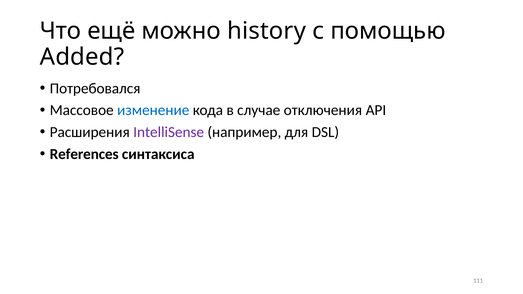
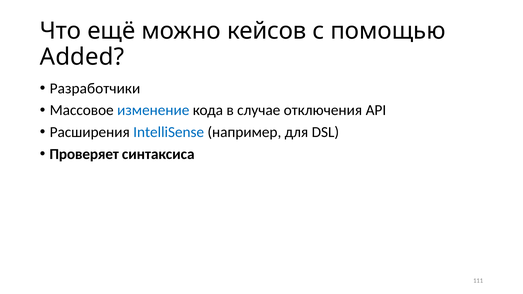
history: history -> кейсов (267, 31)
Потребовался: Потребовался -> Разработчики (95, 88)
IntelliSense colour: purple -> blue (169, 132)
References: References -> Проверяет (84, 154)
